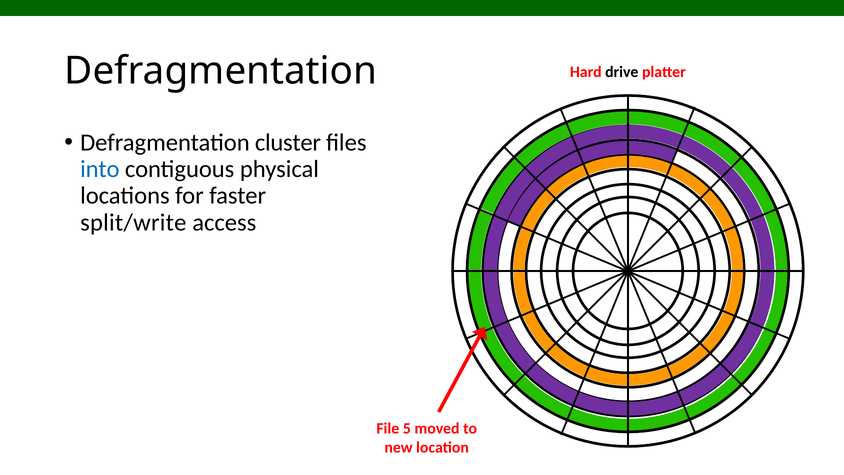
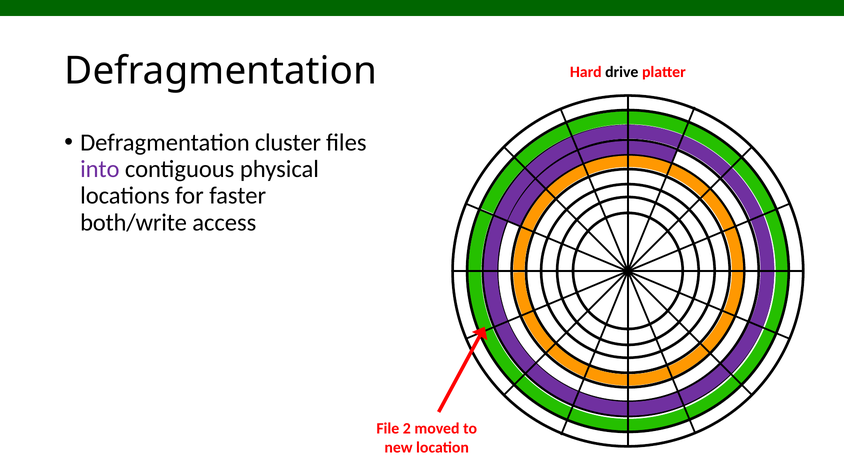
into colour: blue -> purple (100, 169)
split/write: split/write -> both/write (134, 222)
5: 5 -> 2 (407, 428)
